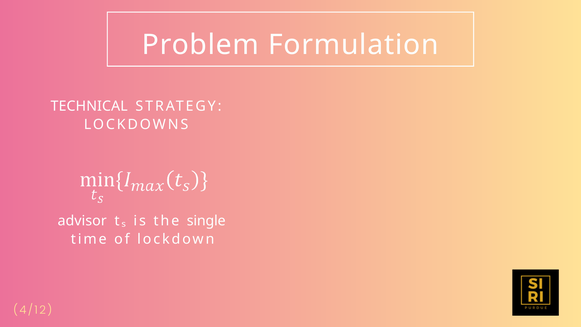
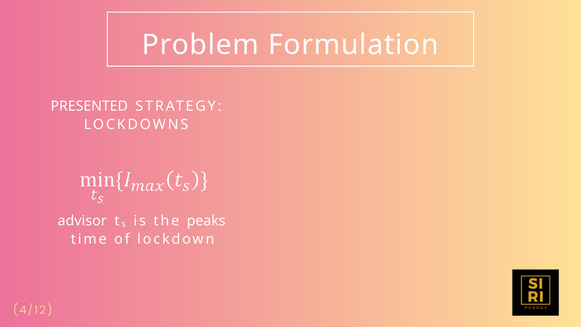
TECHNICAL: TECHNICAL -> PRESENTED (89, 106)
single: single -> peaks (206, 221)
